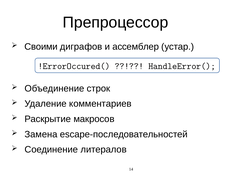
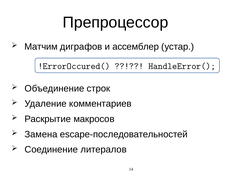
Своими: Своими -> Матчим (41, 47)
